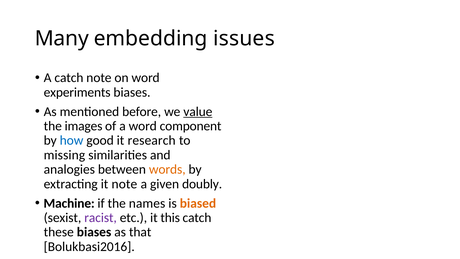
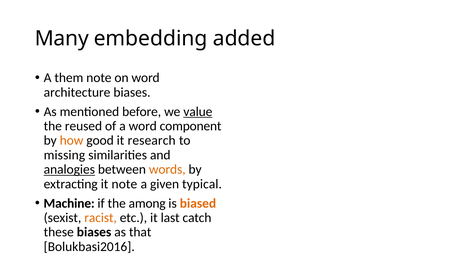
issues: issues -> added (244, 39)
A catch: catch -> them (69, 78)
experiments: experiments -> architecture (77, 92)
images: images -> reused (83, 126)
how colour: blue -> orange (72, 140)
analogies underline: none -> present (69, 169)
doubly: doubly -> typical (202, 184)
names: names -> among (147, 203)
racist colour: purple -> orange (101, 218)
this: this -> last (170, 218)
